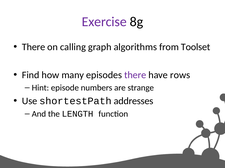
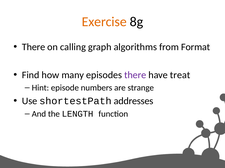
Exercise colour: purple -> orange (104, 22)
Toolset: Toolset -> Format (196, 47)
rows: rows -> treat (180, 75)
